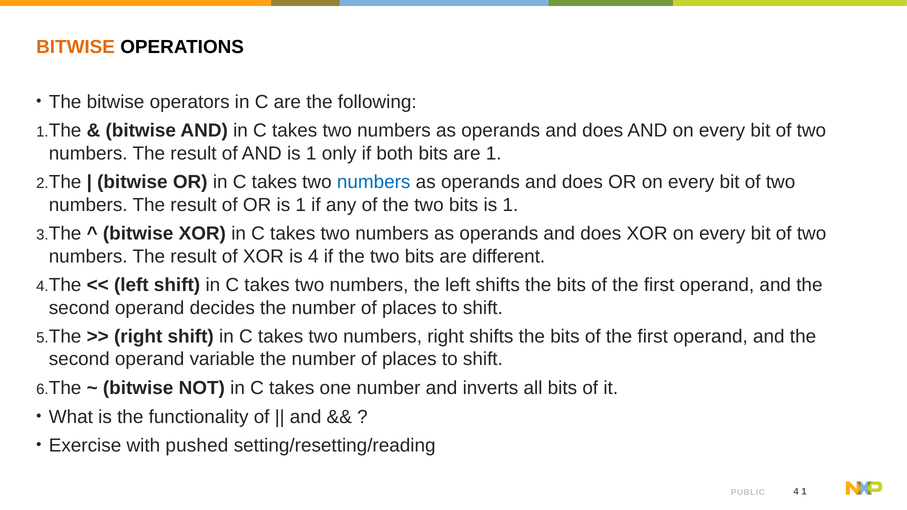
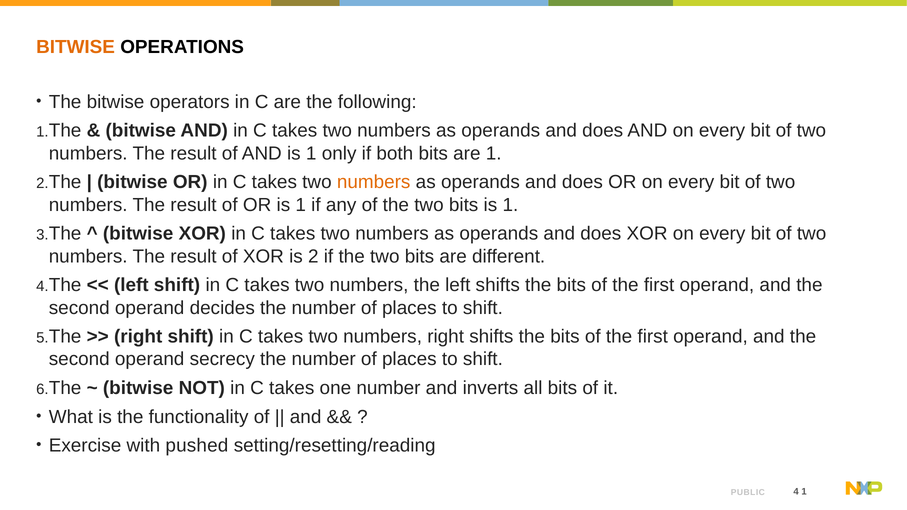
numbers colour: blue -> orange (374, 182)
is 4: 4 -> 2 (313, 256)
variable: variable -> secrecy (222, 359)
